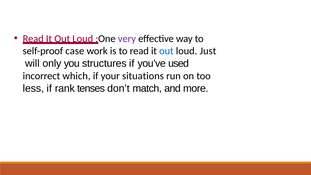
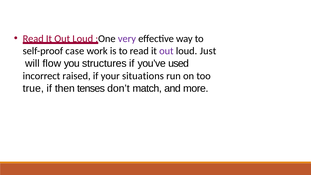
out colour: blue -> purple (166, 51)
only: only -> flow (52, 63)
which: which -> raised (77, 76)
less: less -> true (33, 88)
rank: rank -> then (65, 88)
